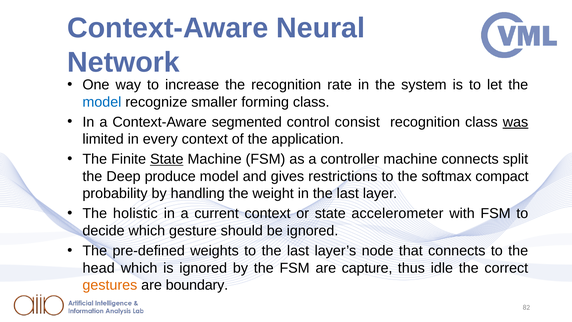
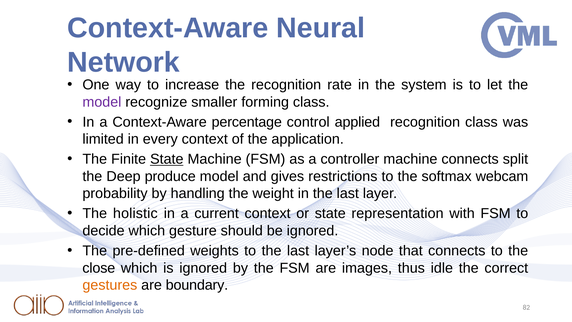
model colour: blue -> purple (102, 102)
segmented: segmented -> percentage (247, 122)
consist: consist -> applied (357, 122)
was underline: present -> none (515, 122)
compact: compact -> webcam (502, 176)
accelerometer: accelerometer -> representation (398, 213)
head: head -> close (99, 268)
capture: capture -> images (367, 268)
